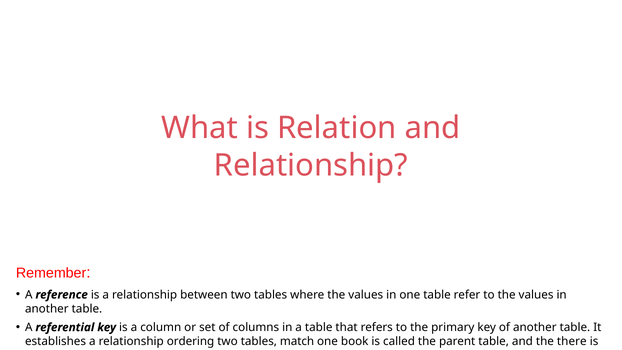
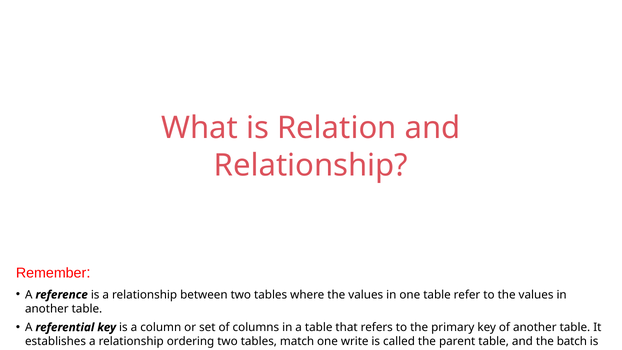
book: book -> write (355, 341)
there: there -> batch (572, 341)
